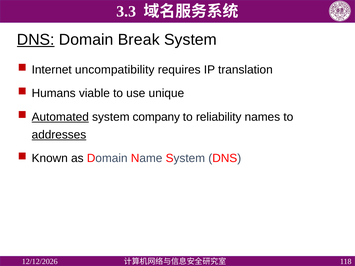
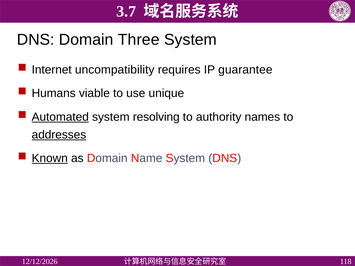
3.3: 3.3 -> 3.7 (126, 11)
DNS underline: present -> none (36, 40)
Break: Break -> Three (139, 40)
translation: translation -> guarantee (245, 70)
company: company -> resolving (156, 117)
reliability: reliability -> authority (219, 117)
Known underline: none -> present (50, 158)
